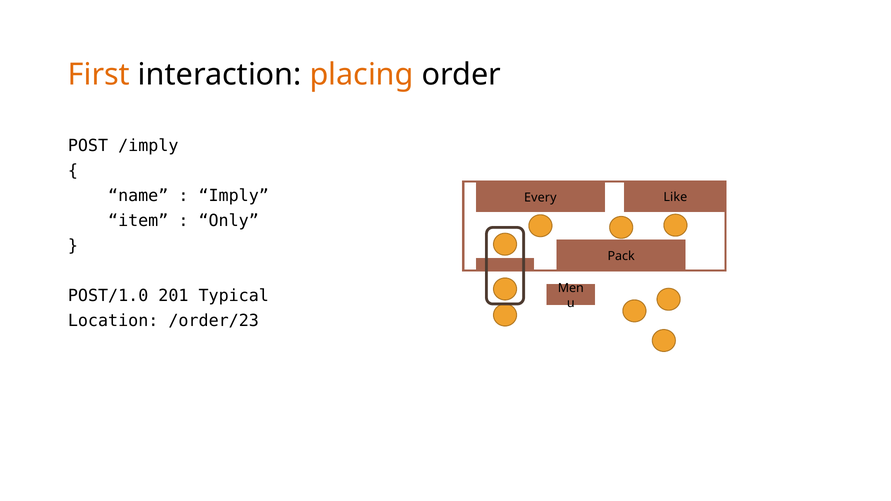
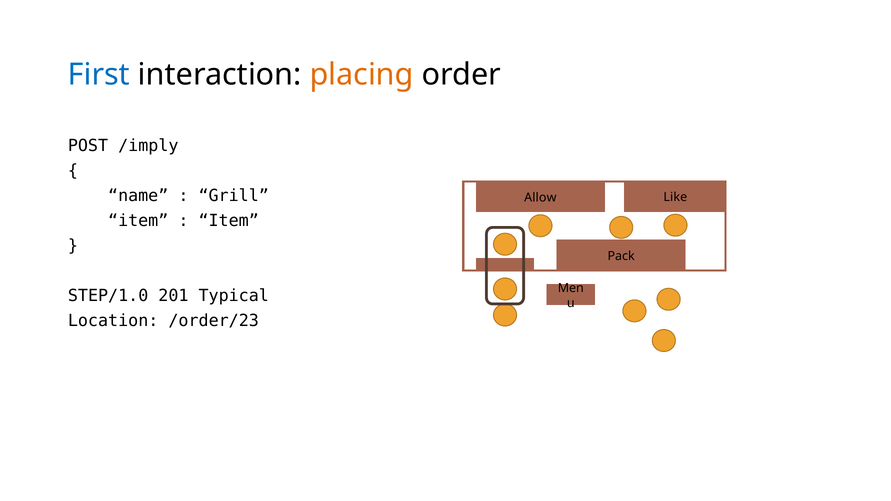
First colour: orange -> blue (99, 75)
Imply: Imply -> Grill (234, 196)
Every: Every -> Allow (540, 197)
Only: Only -> Item (229, 221)
POST/1.0: POST/1.0 -> STEP/1.0 (108, 296)
